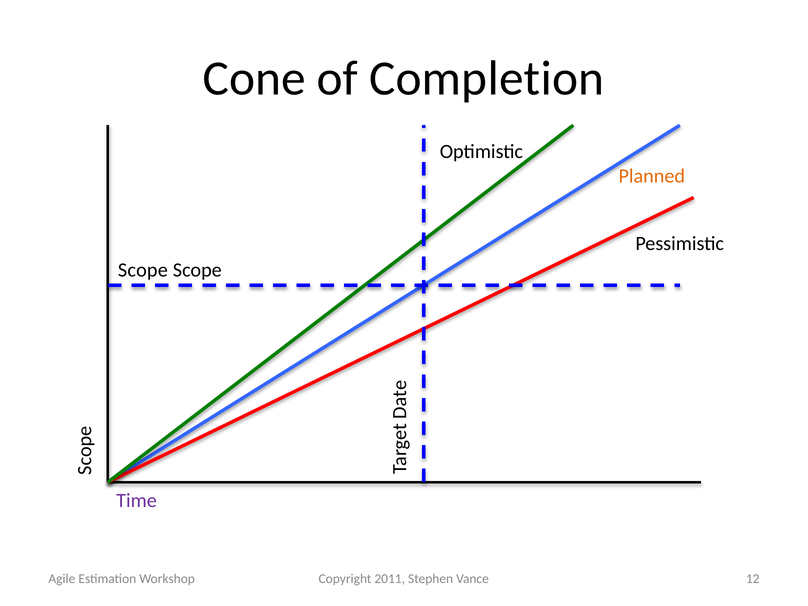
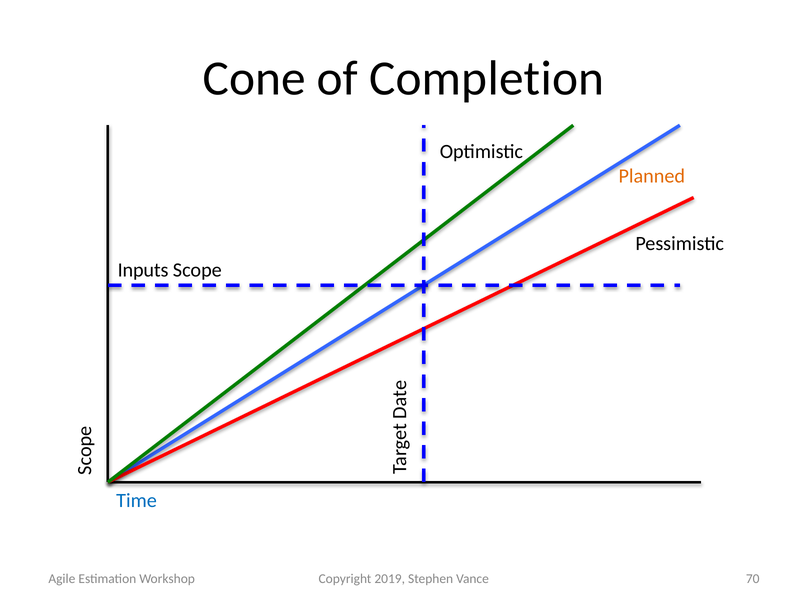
Scope: Scope -> Inputs (143, 270)
Time colour: purple -> blue (137, 500)
2011: 2011 -> 2019 (390, 579)
12: 12 -> 70 (753, 579)
